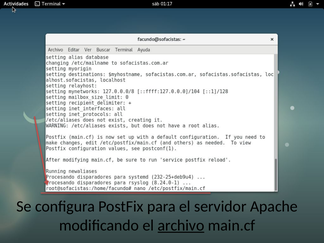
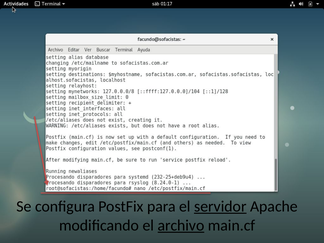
servidor underline: none -> present (220, 207)
